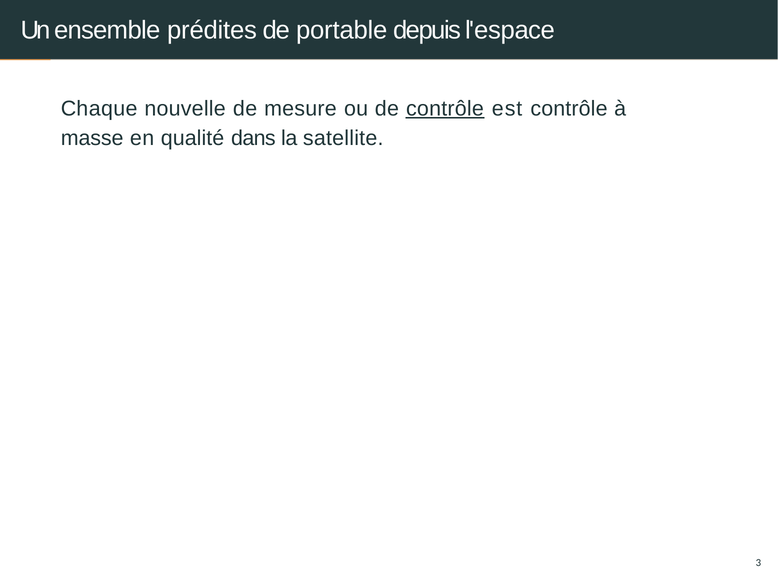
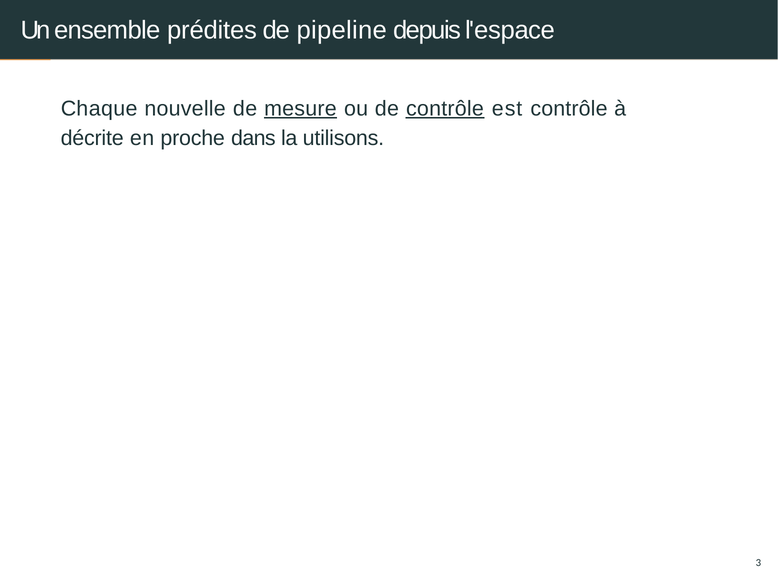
portable: portable -> pipeline (342, 30)
mesure underline: none -> present (300, 109)
masse: masse -> décrite (92, 138)
qualité: qualité -> proche (193, 138)
satellite: satellite -> utilisons (343, 138)
